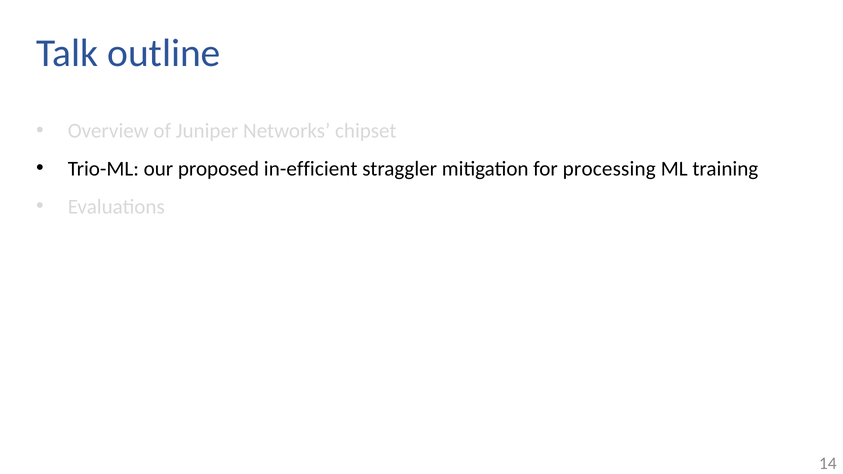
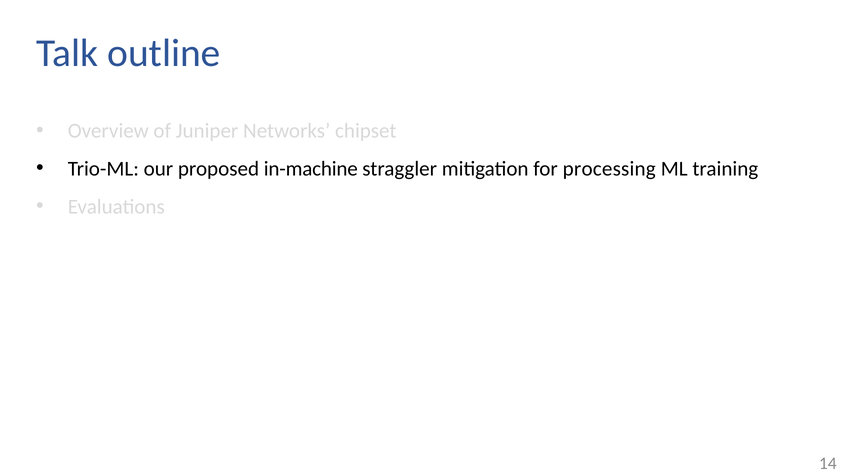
in-efficient: in-efficient -> in-machine (311, 169)
